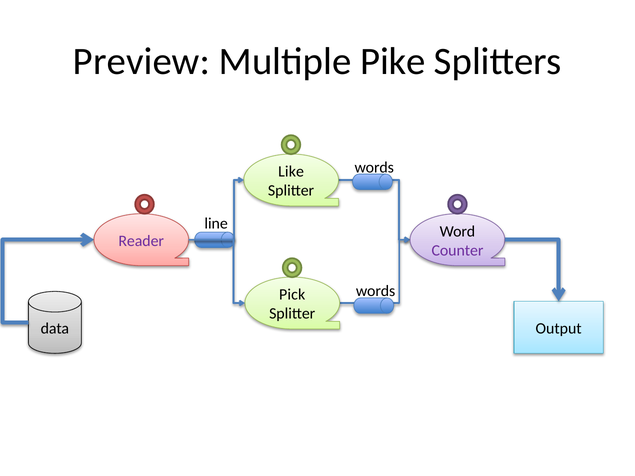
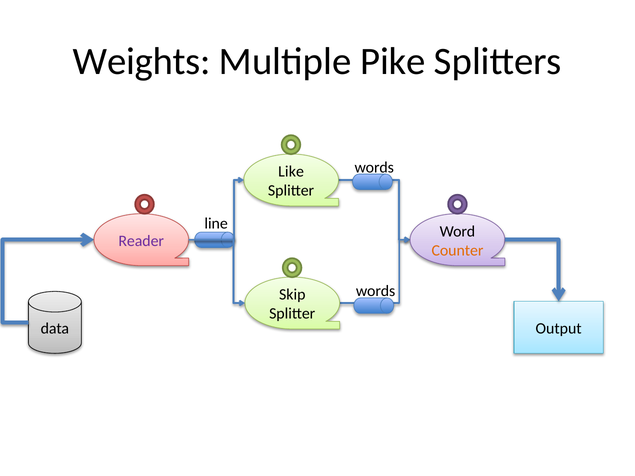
Preview: Preview -> Weights (142, 61)
Counter colour: purple -> orange (457, 250)
Pick: Pick -> Skip (292, 295)
